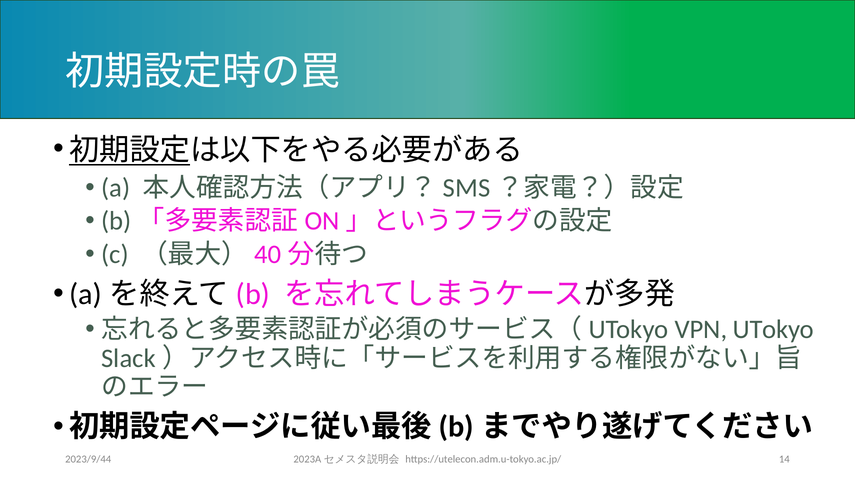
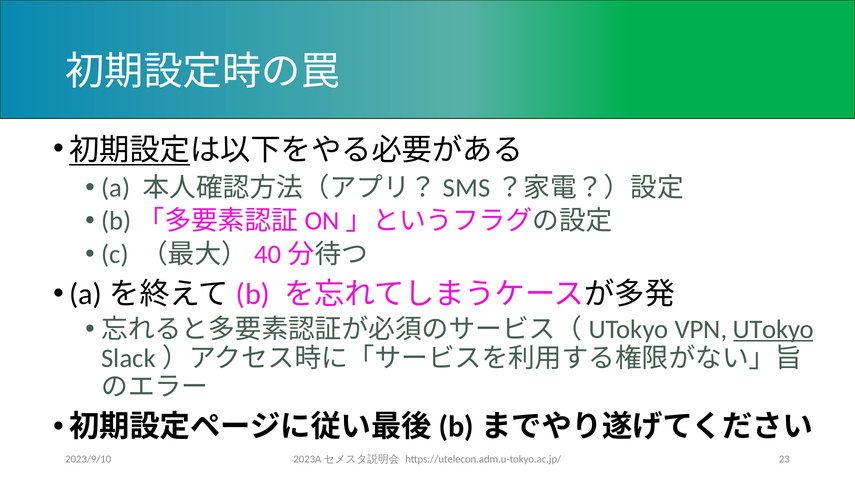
UTokyo underline: none -> present (773, 329)
2023/9/44: 2023/9/44 -> 2023/9/10 (88, 459)
14: 14 -> 23 (784, 459)
